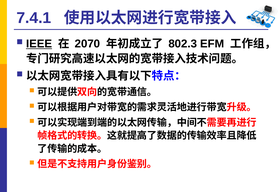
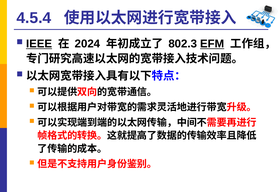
7.4.1: 7.4.1 -> 4.5.4 (34, 18)
2070: 2070 -> 2024 (87, 44)
EFM underline: none -> present (212, 44)
